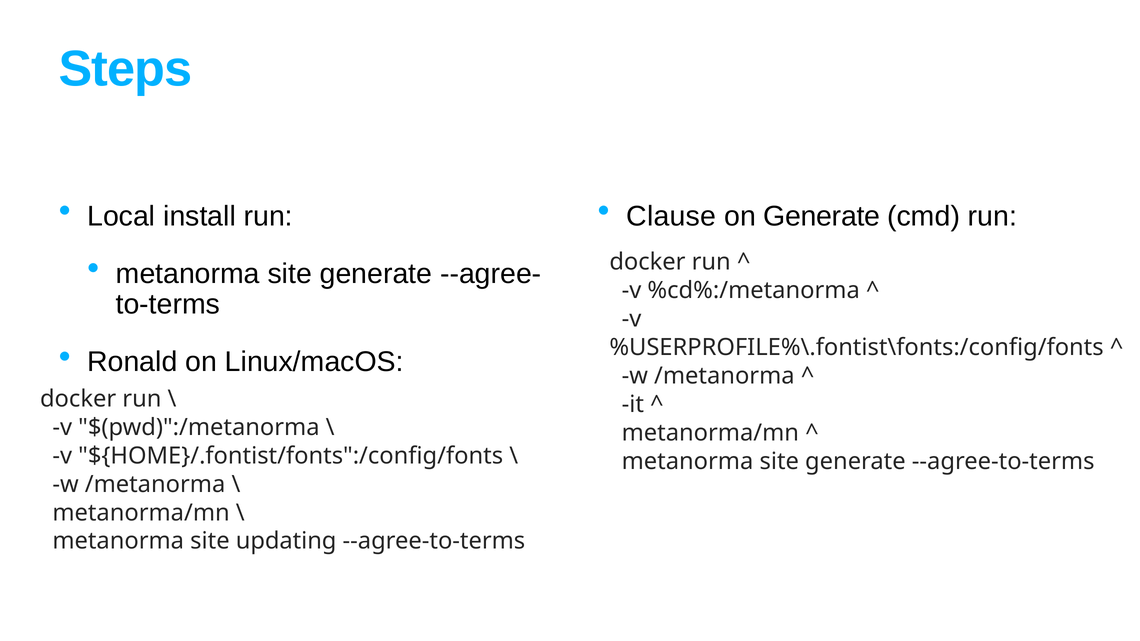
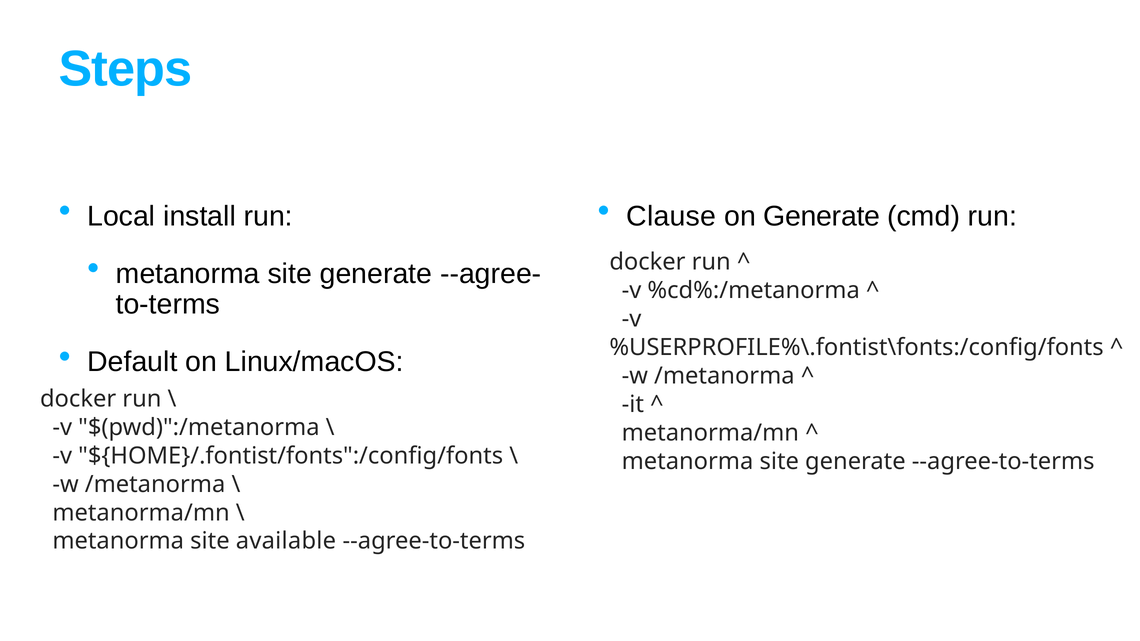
Ronald: Ronald -> Default (132, 362)
updating: updating -> available (286, 541)
